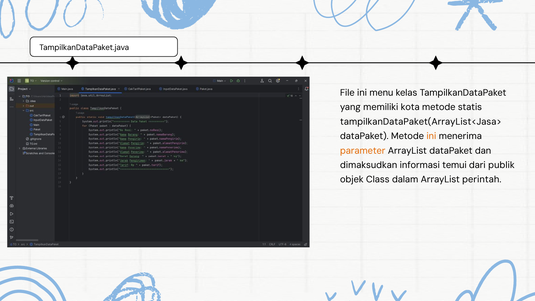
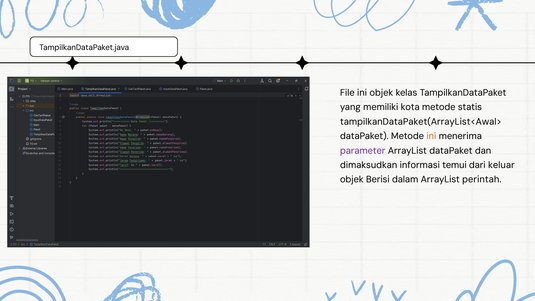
ini menu: menu -> objek (381, 93)
tampilkanDataPaket(ArrayList<Jasa>: tampilkanDataPaket(ArrayList<Jasa> -> tampilkanDataPaket(ArrayList<Awal> (421, 122)
parameter colour: orange -> purple (363, 151)
publik: publik -> keluar (501, 165)
Class: Class -> Berisi (378, 180)
